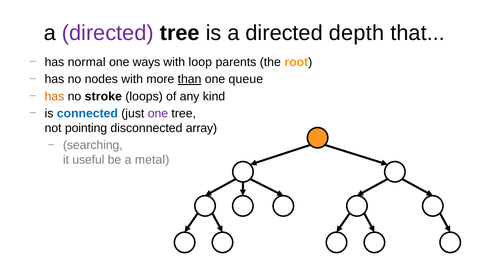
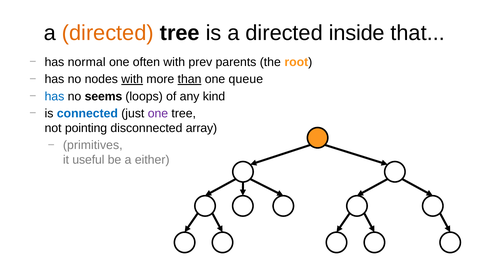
directed colour: purple -> orange (108, 33)
depth: depth -> inside (357, 33)
ways: ways -> often (146, 62)
loop: loop -> prev (200, 62)
with underline: none -> present (132, 79)
has colour: orange -> blue (54, 96)
stroke: stroke -> seems (103, 96)
searching: searching -> primitives (93, 145)
metal: metal -> either (152, 160)
